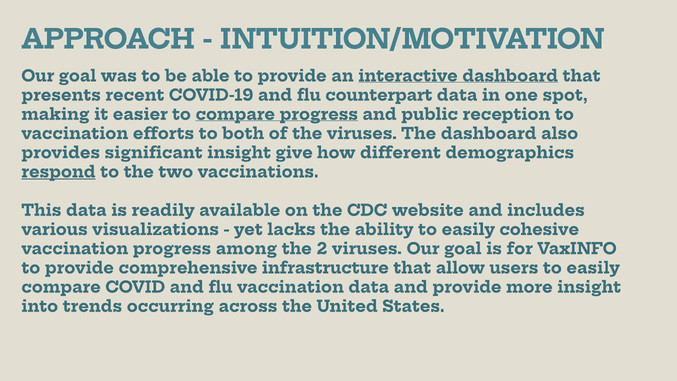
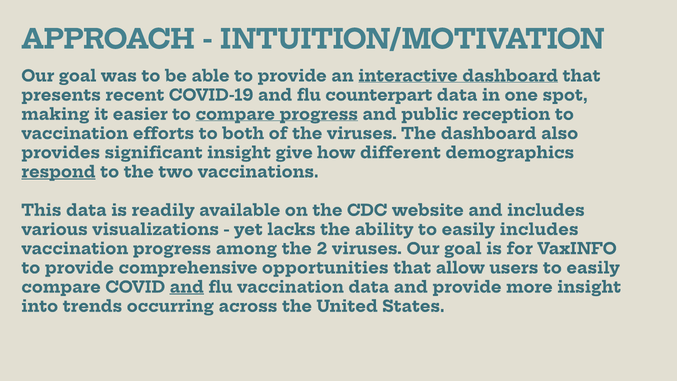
easily cohesive: cohesive -> includes (539, 230)
infrastructure: infrastructure -> opportunities (325, 268)
and underline: none -> present (187, 287)
